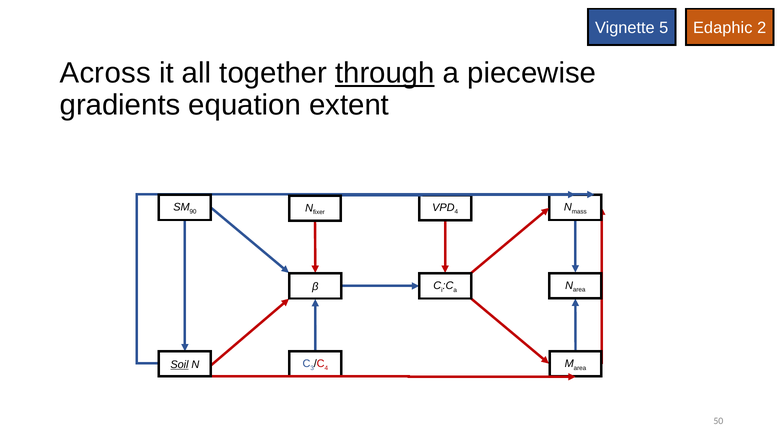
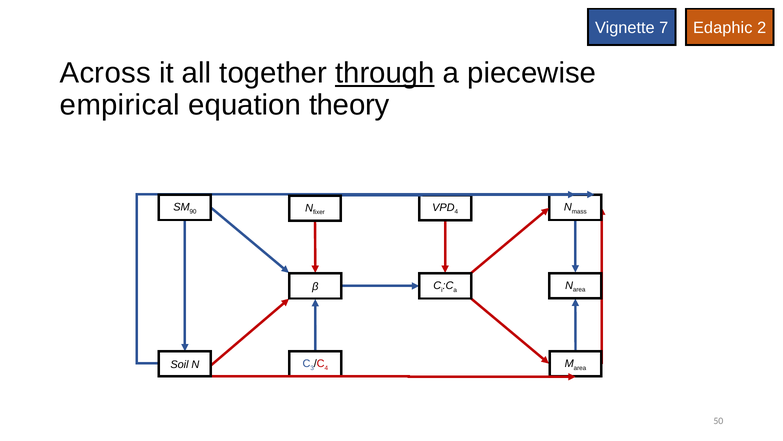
5: 5 -> 7 (664, 28)
gradients: gradients -> empirical (120, 105)
extent: extent -> theory (349, 105)
Soil underline: present -> none (179, 364)
